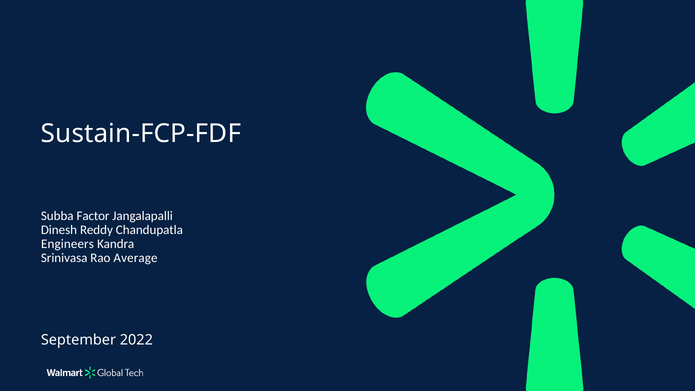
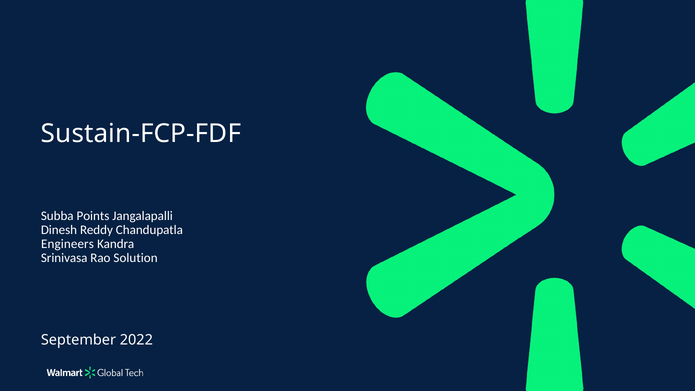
Factor: Factor -> Points (93, 216)
Average: Average -> Solution (136, 258)
